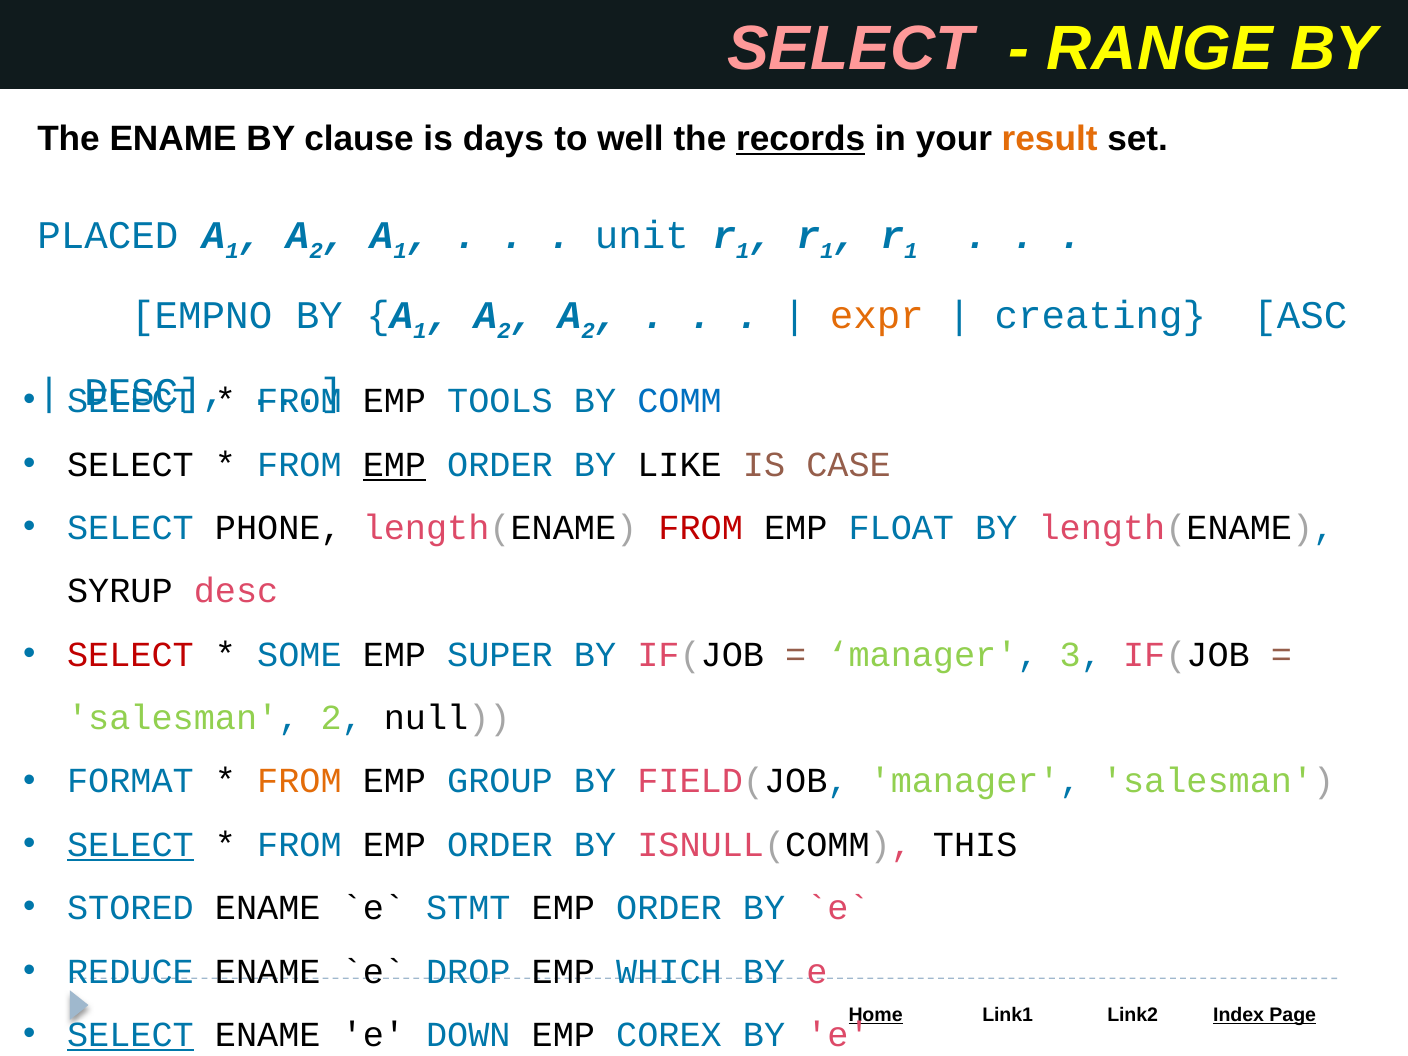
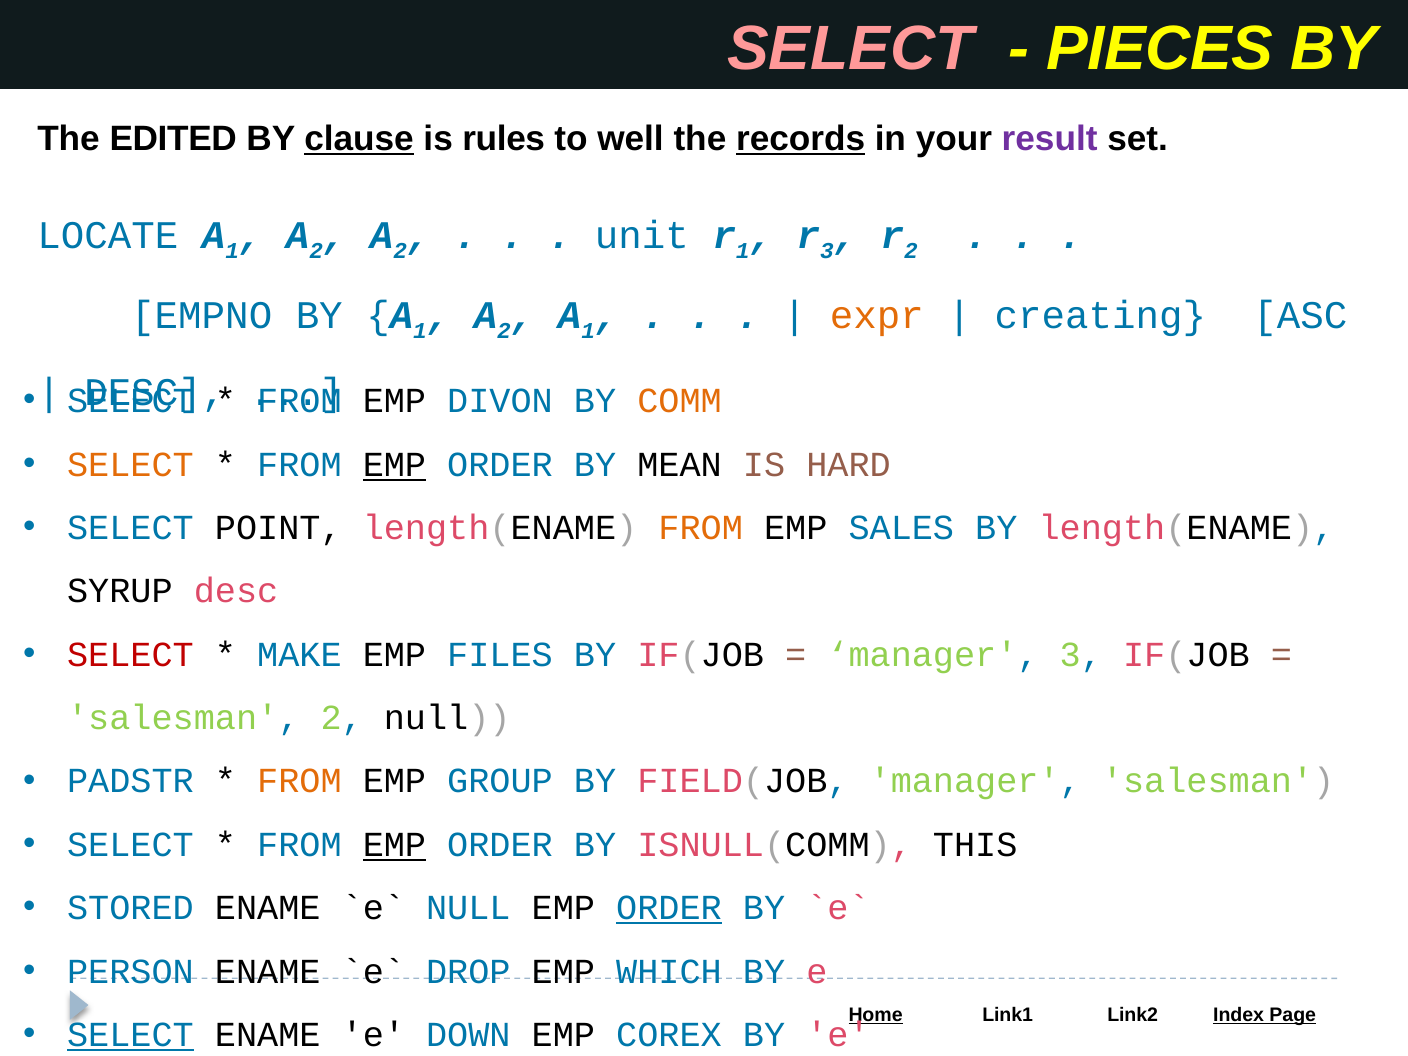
RANGE: RANGE -> PIECES (1160, 49)
The ENAME: ENAME -> EDITED (173, 139)
clause underline: none -> present (359, 139)
days: days -> rules (504, 139)
result colour: orange -> purple (1050, 139)
PLACED: PLACED -> LOCATE (108, 236)
1: 1 -> 2 (400, 251)
1: 1 -> 3 (827, 251)
1: 1 -> 2 (911, 251)
2: 2 -> 1 (588, 331)
TOOLS: TOOLS -> DIVON (500, 401)
COMM colour: blue -> orange (680, 401)
SELECT colour: black -> orange (130, 465)
LIKE: LIKE -> MEAN (680, 465)
CASE: CASE -> HARD (849, 465)
PHONE: PHONE -> POINT (278, 528)
FROM colour: red -> orange (701, 528)
FLOAT: FLOAT -> SALES (901, 528)
SOME: SOME -> MAKE (299, 655)
SUPER: SUPER -> FILES (500, 655)
FORMAT: FORMAT -> PADSTR (130, 781)
SELECT underline: present -> none (130, 845)
EMP underline: none -> present (394, 845)
STMT: STMT -> NULL (468, 908)
ORDER underline: none -> present (669, 908)
REDUCE: REDUCE -> PERSON (130, 971)
